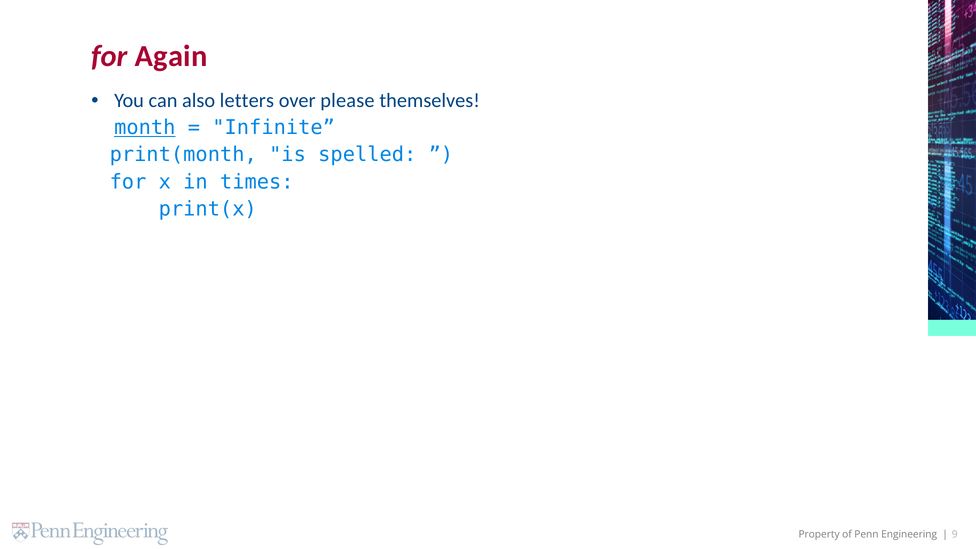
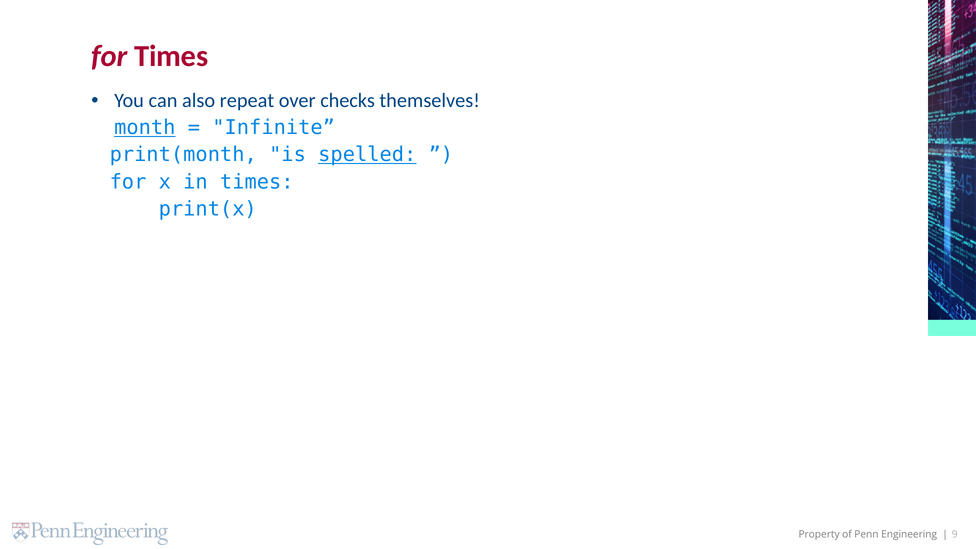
for Again: Again -> Times (171, 56)
letters: letters -> repeat (247, 101)
please: please -> checks (348, 101)
spelled underline: none -> present (367, 155)
